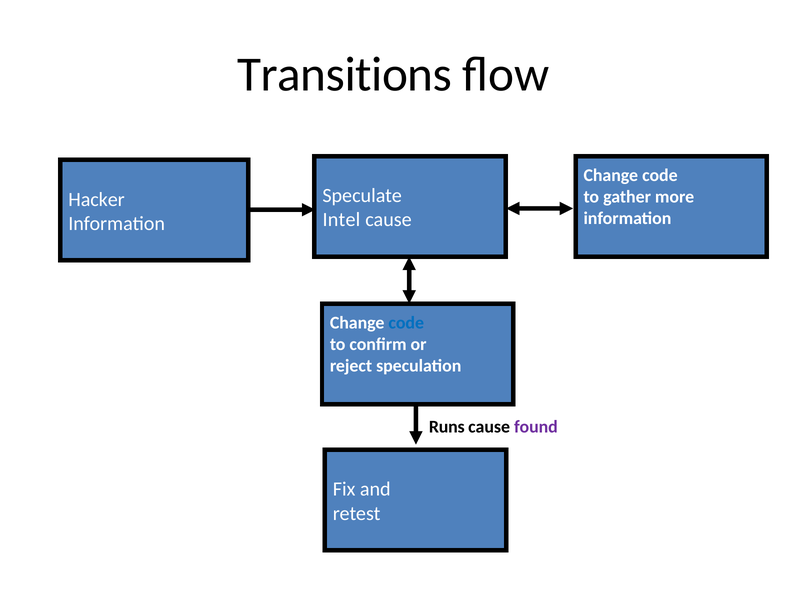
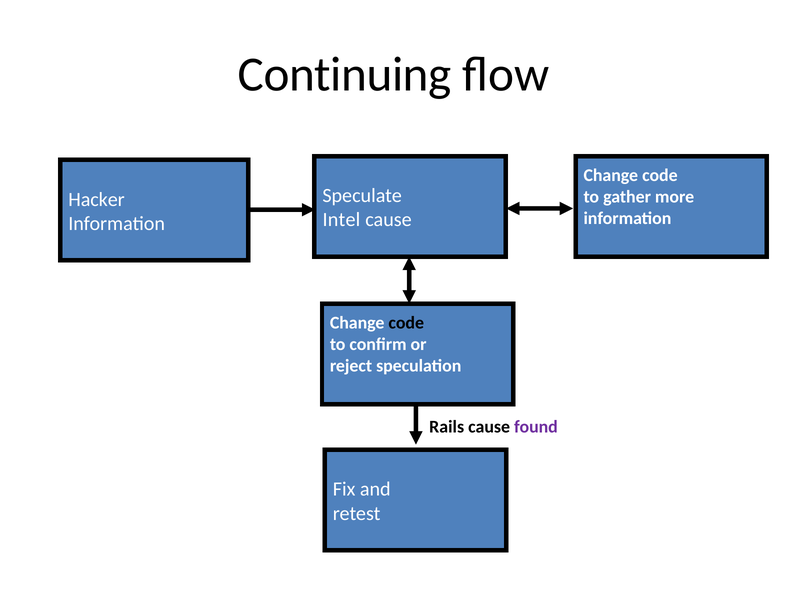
Transitions: Transitions -> Continuing (345, 74)
code colour: blue -> black (406, 323)
Runs: Runs -> Rails (447, 427)
